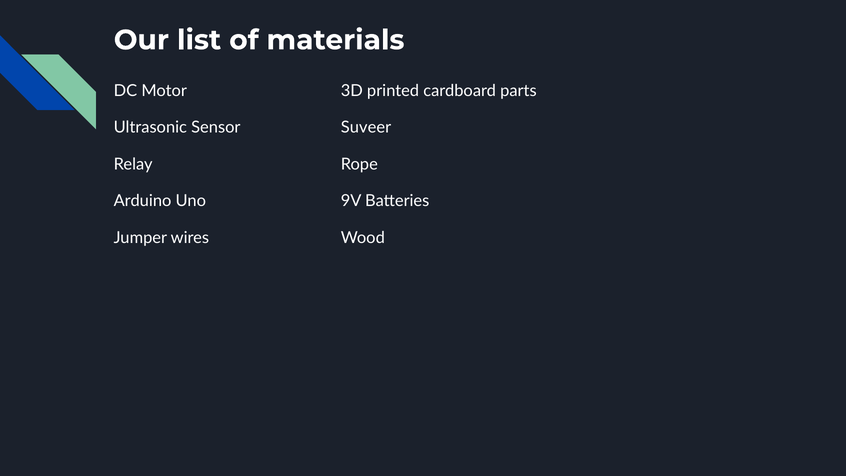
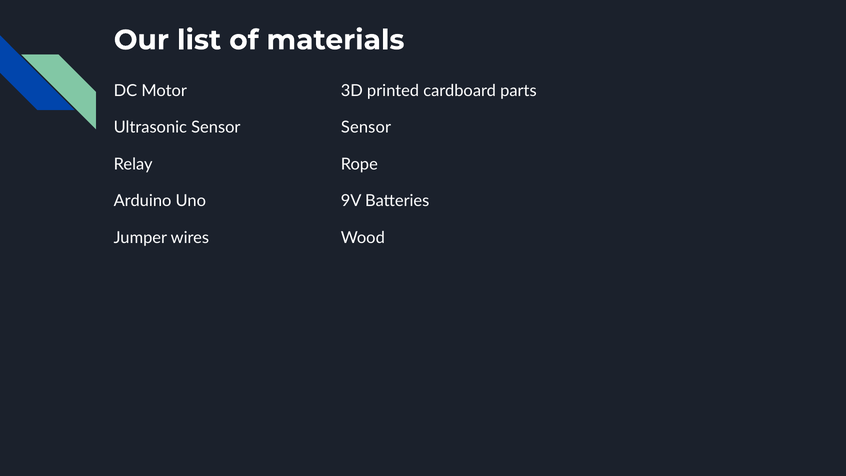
Suveer: Suveer -> Sensor (366, 127)
